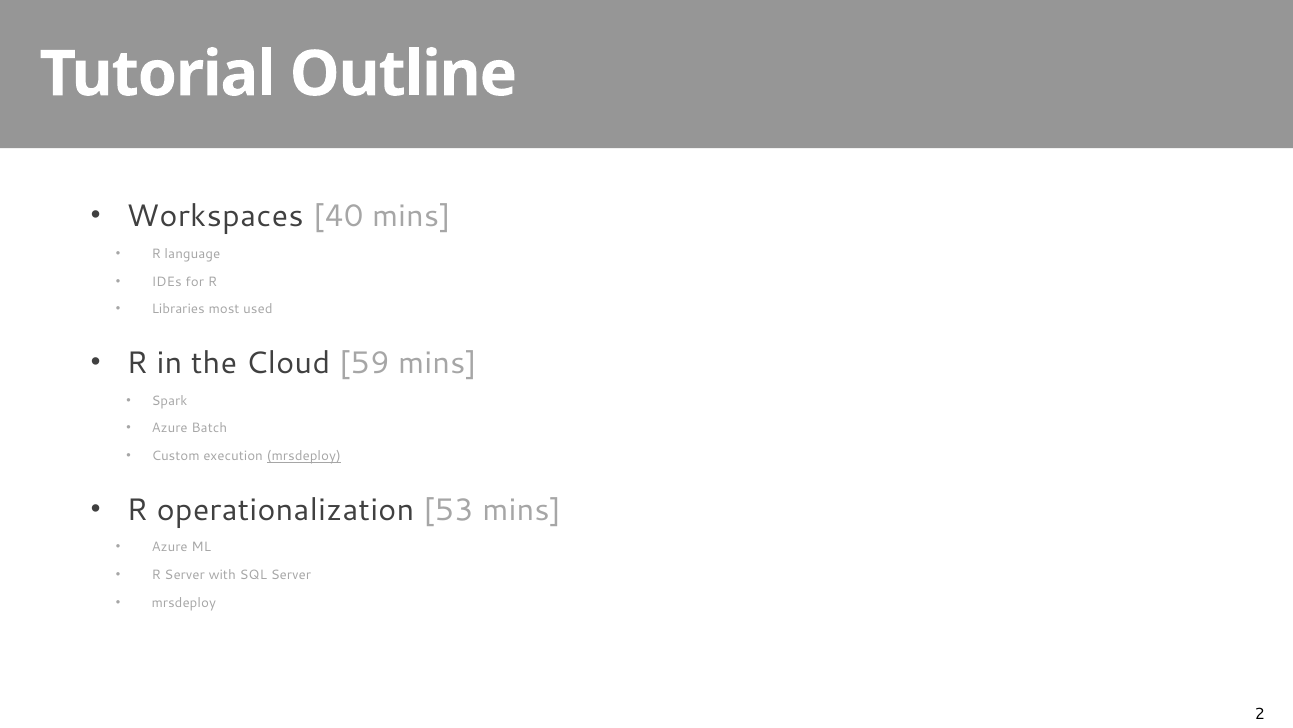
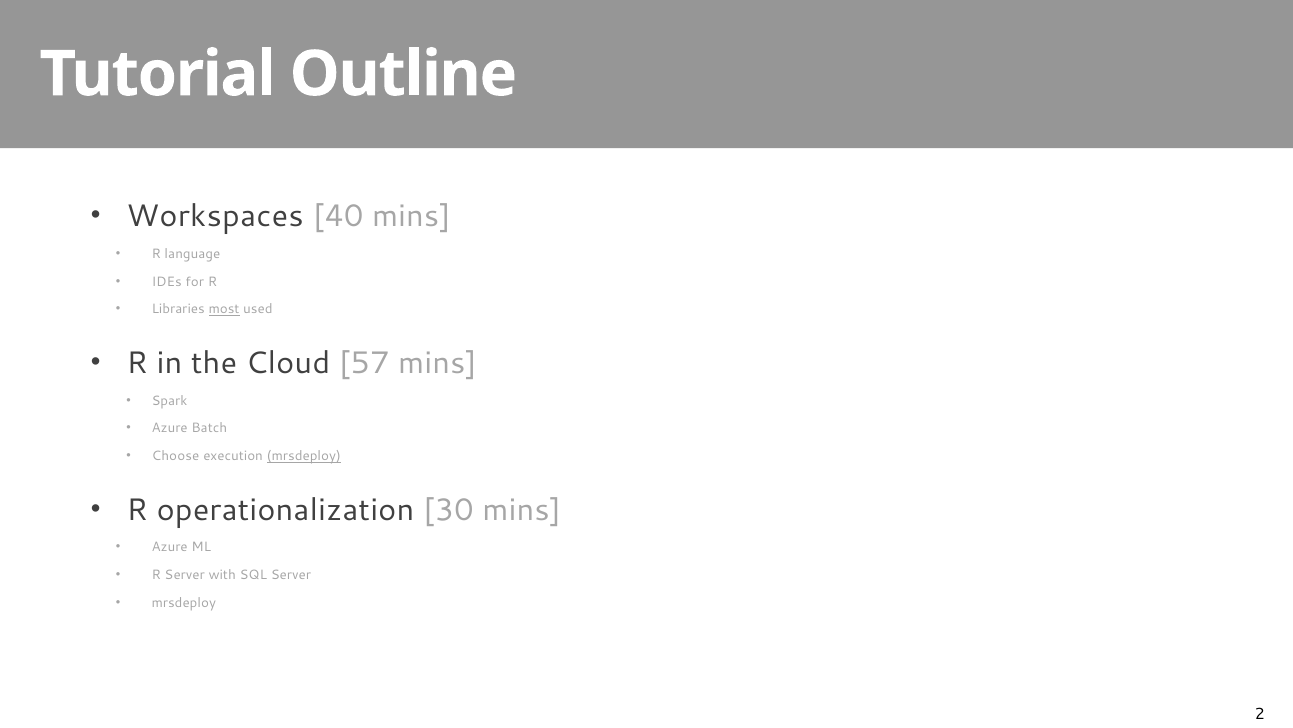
most underline: none -> present (224, 309)
59: 59 -> 57 (364, 363)
Custom: Custom -> Choose (176, 456)
53: 53 -> 30 (449, 510)
